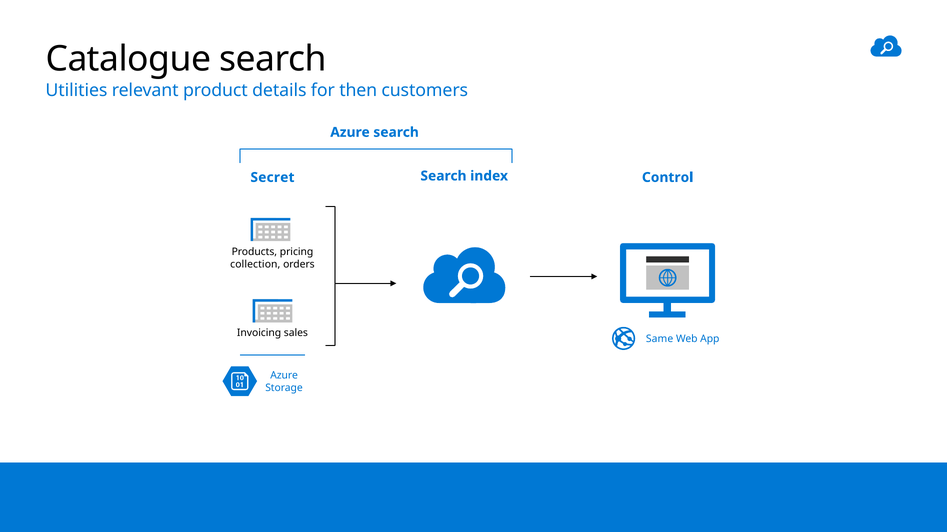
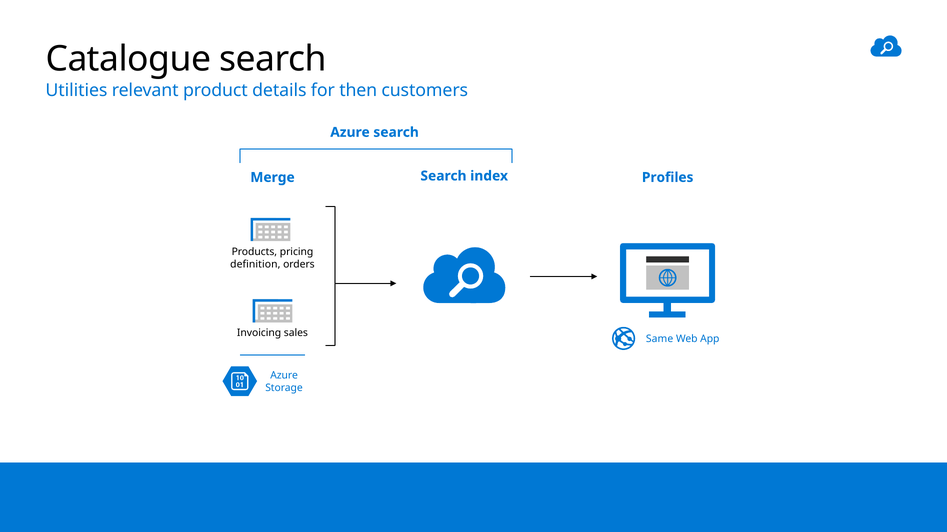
Control: Control -> Profiles (668, 178)
Secret: Secret -> Merge (273, 178)
collection: collection -> definition (255, 265)
